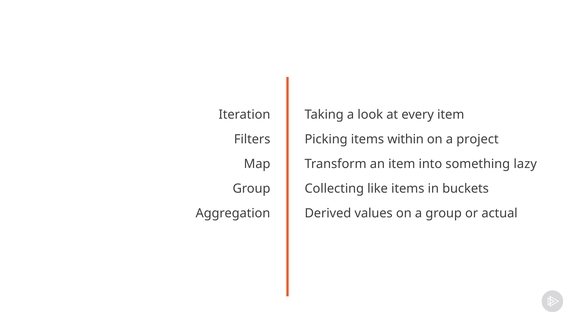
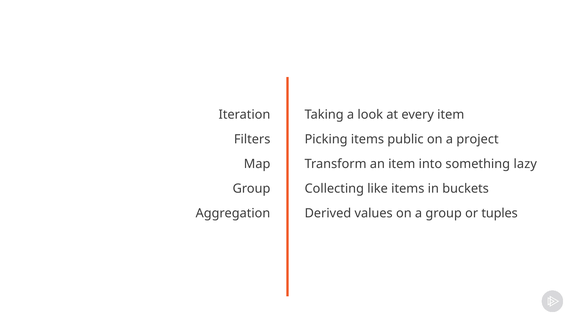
within: within -> public (406, 139)
actual: actual -> tuples (500, 213)
